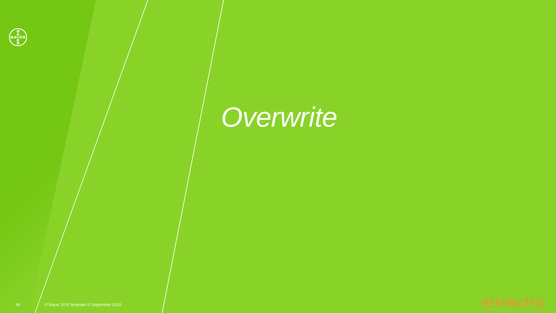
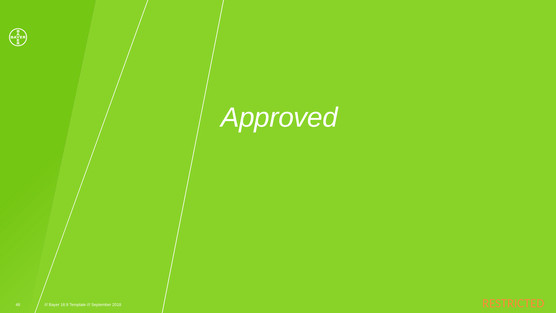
Overwrite: Overwrite -> Approved (279, 118)
